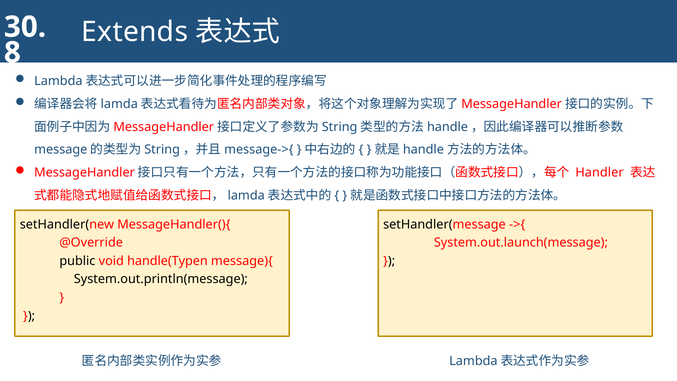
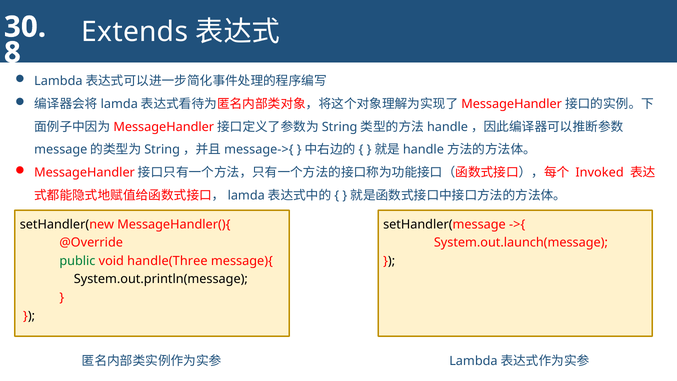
Handler: Handler -> Invoked (600, 173)
public colour: black -> green (77, 261)
handle(Typen: handle(Typen -> handle(Three (167, 261)
